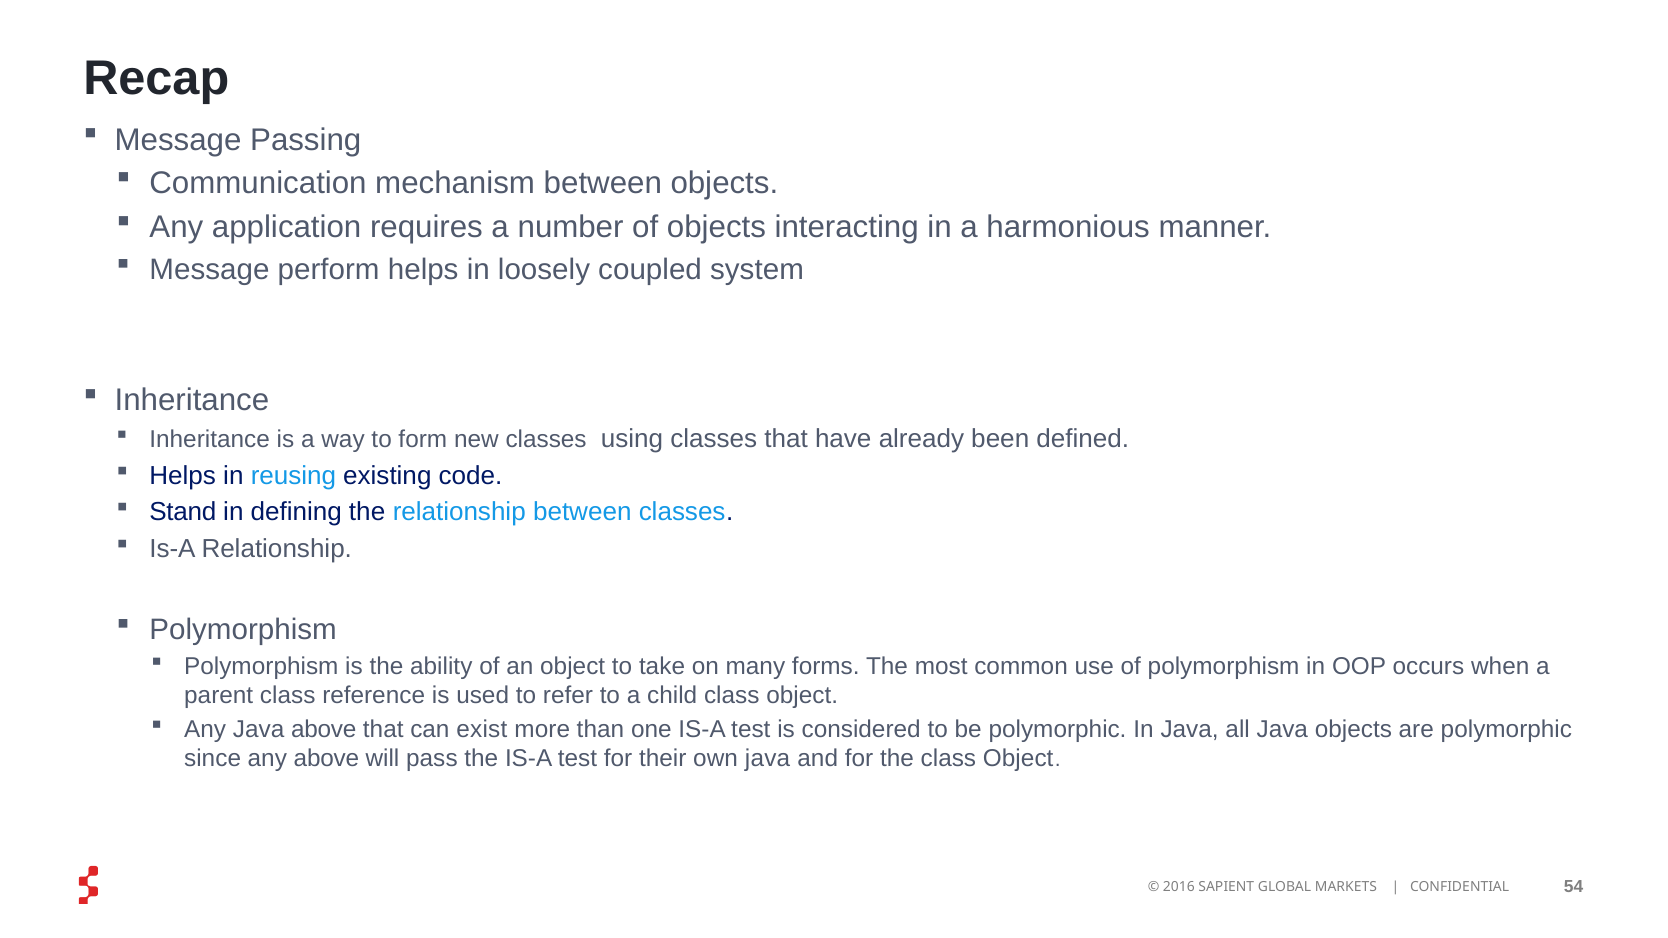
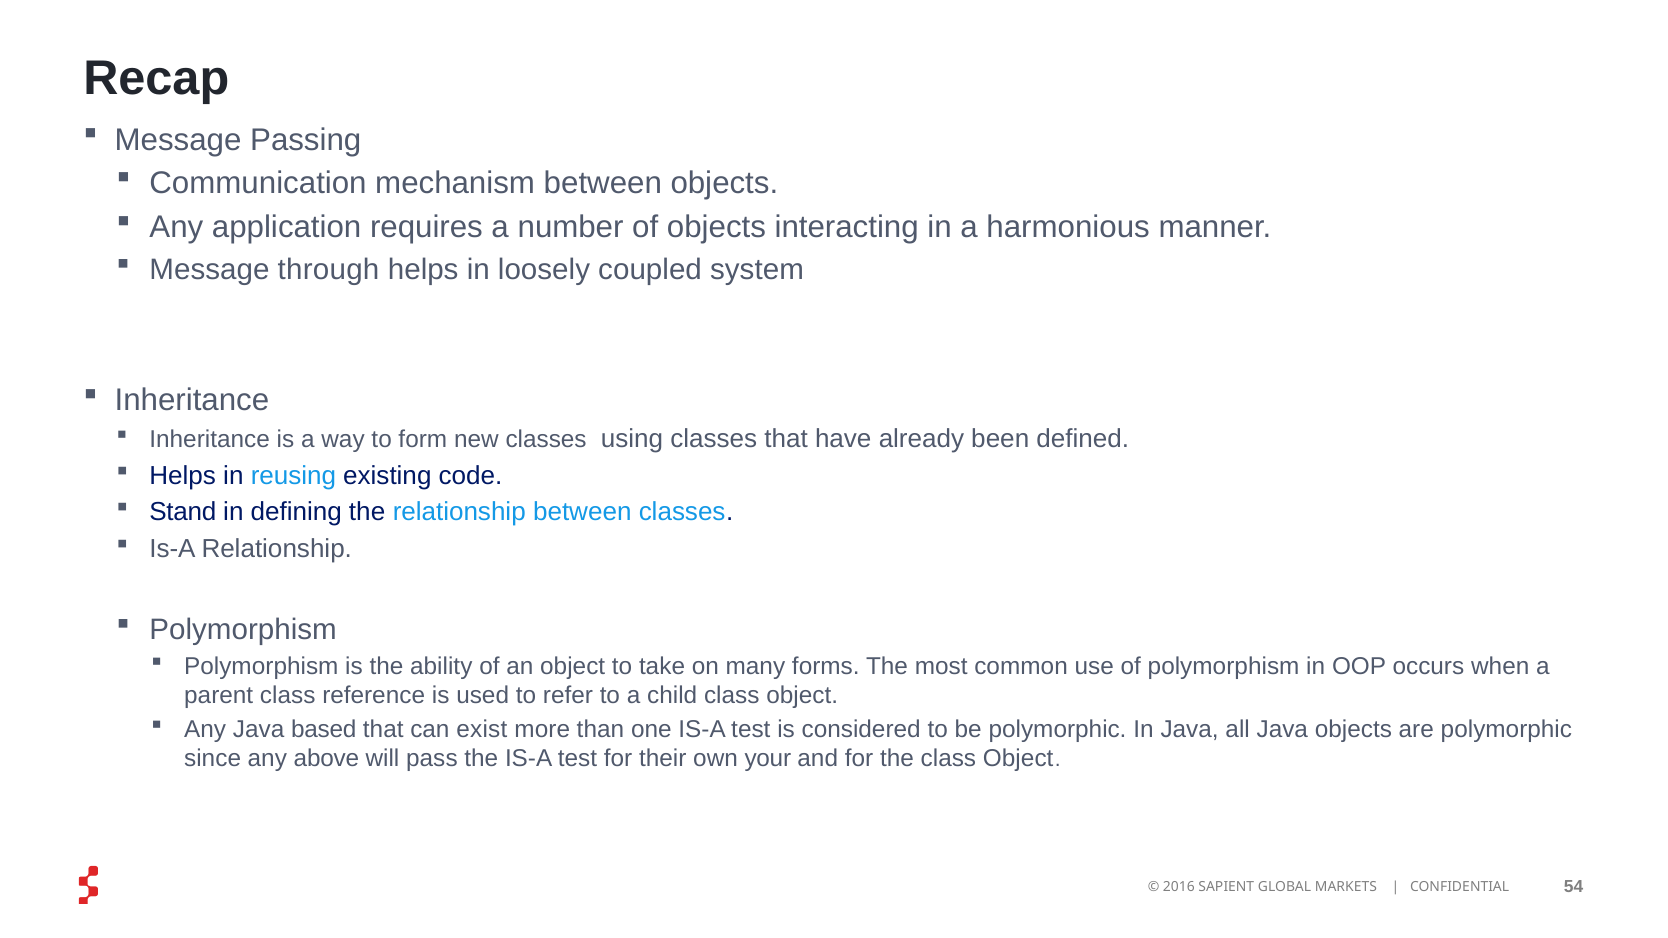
perform: perform -> through (329, 270)
Java above: above -> based (324, 730)
own java: java -> your (768, 759)
